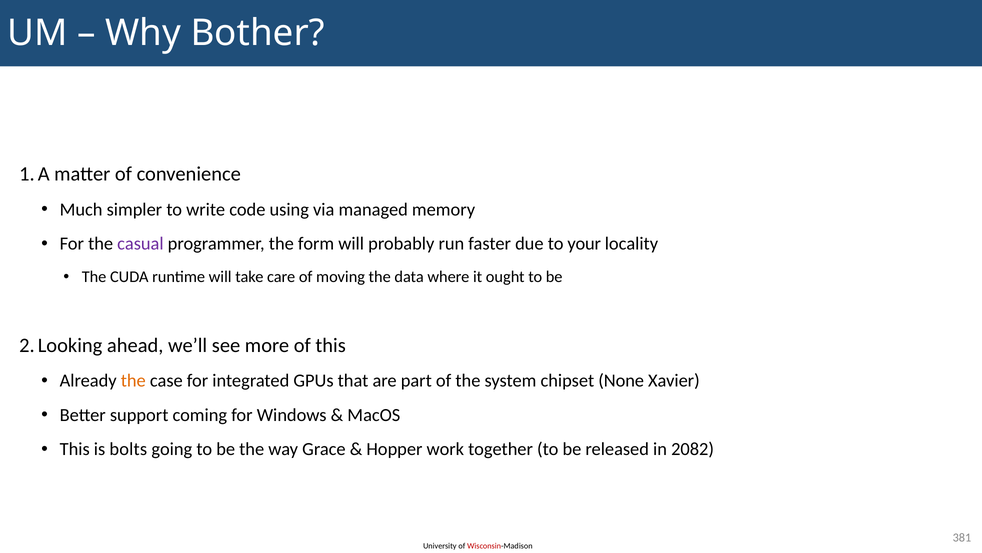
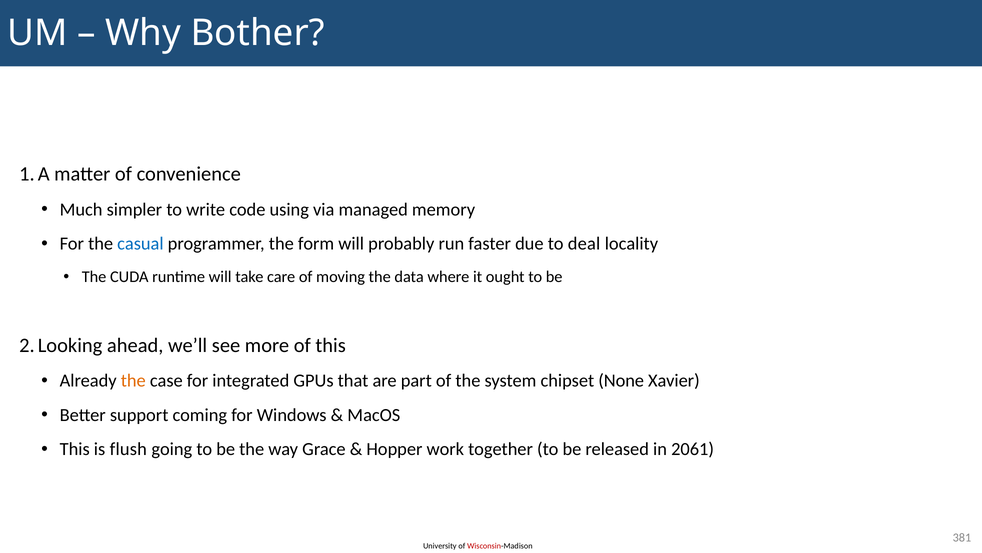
casual colour: purple -> blue (140, 243)
your: your -> deal (584, 243)
bolts: bolts -> flush (128, 449)
2082: 2082 -> 2061 (693, 449)
